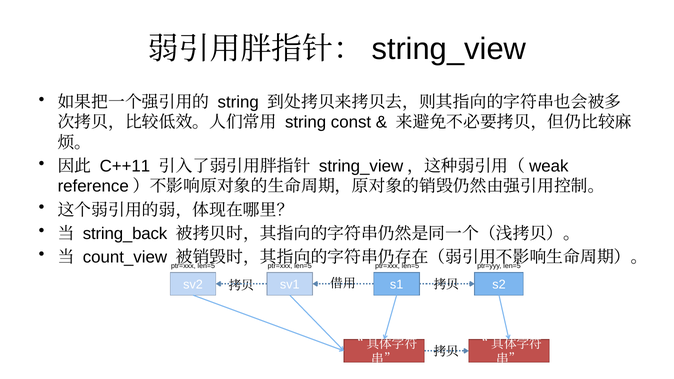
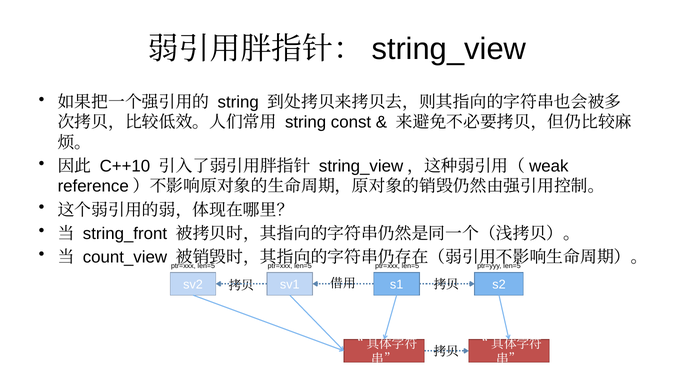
C++11: C++11 -> C++10 (125, 166)
string_back: string_back -> string_front (125, 234)
